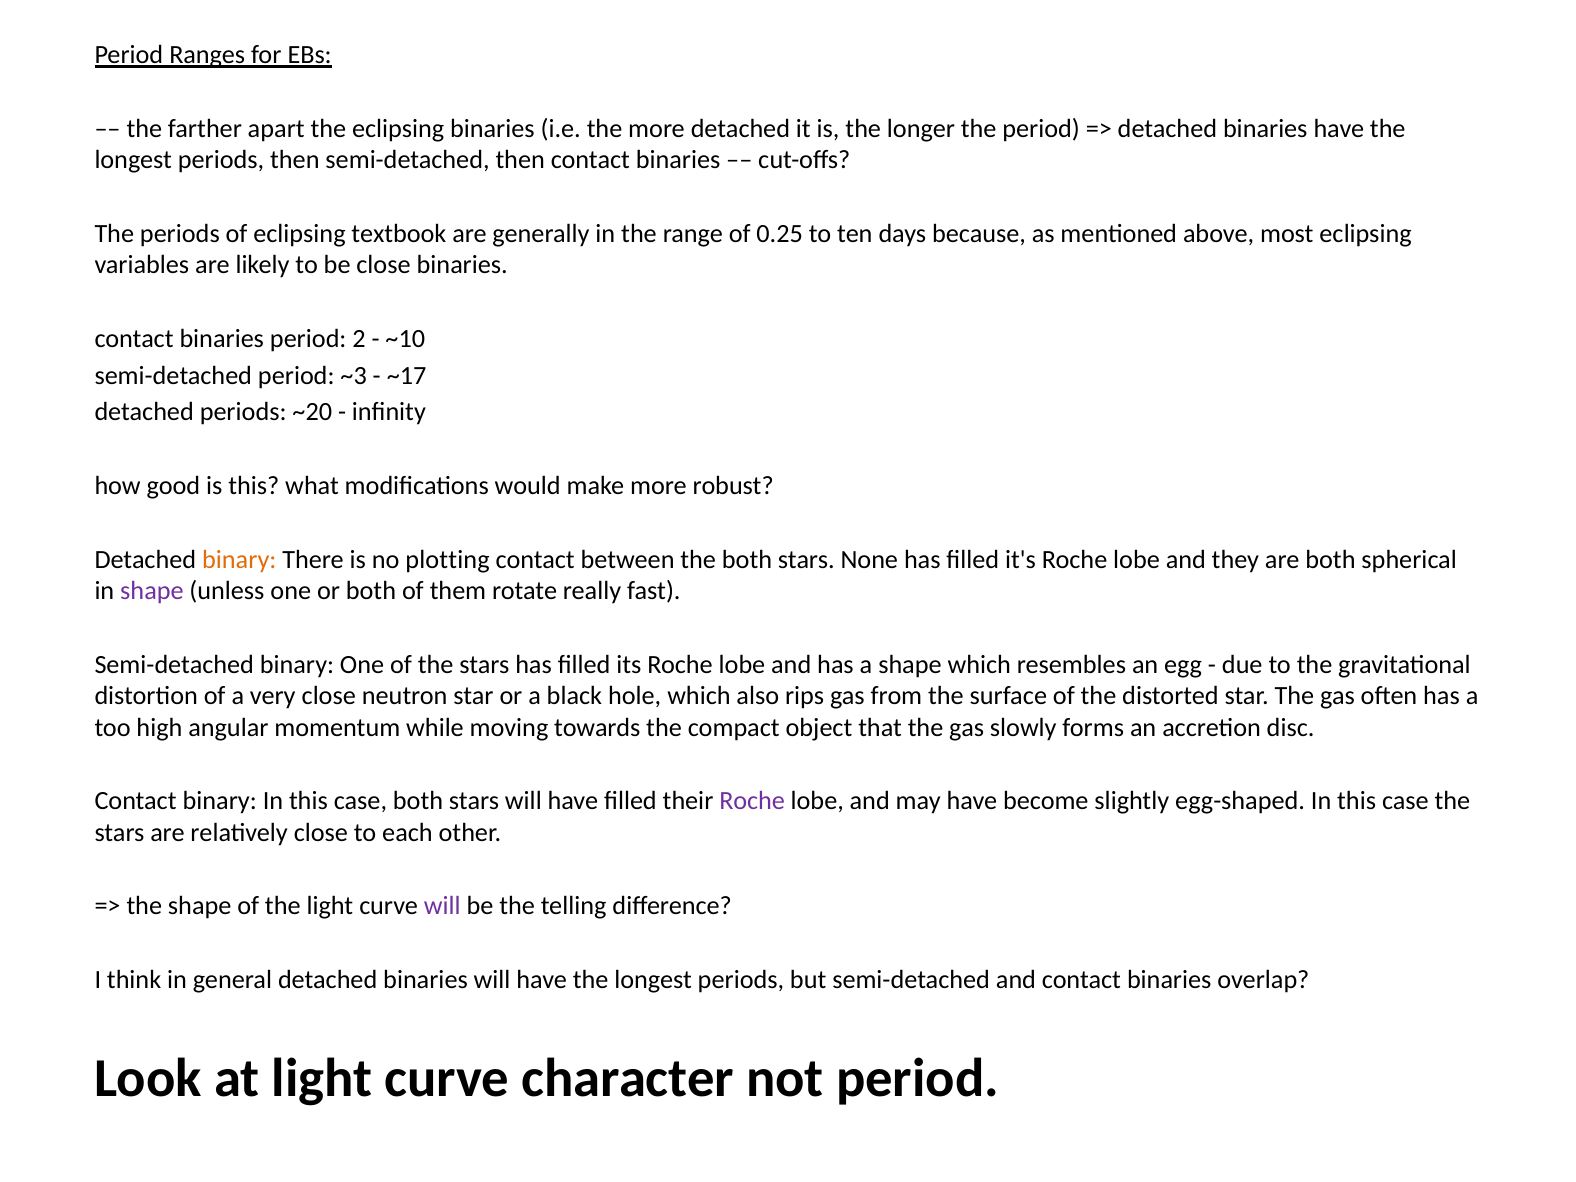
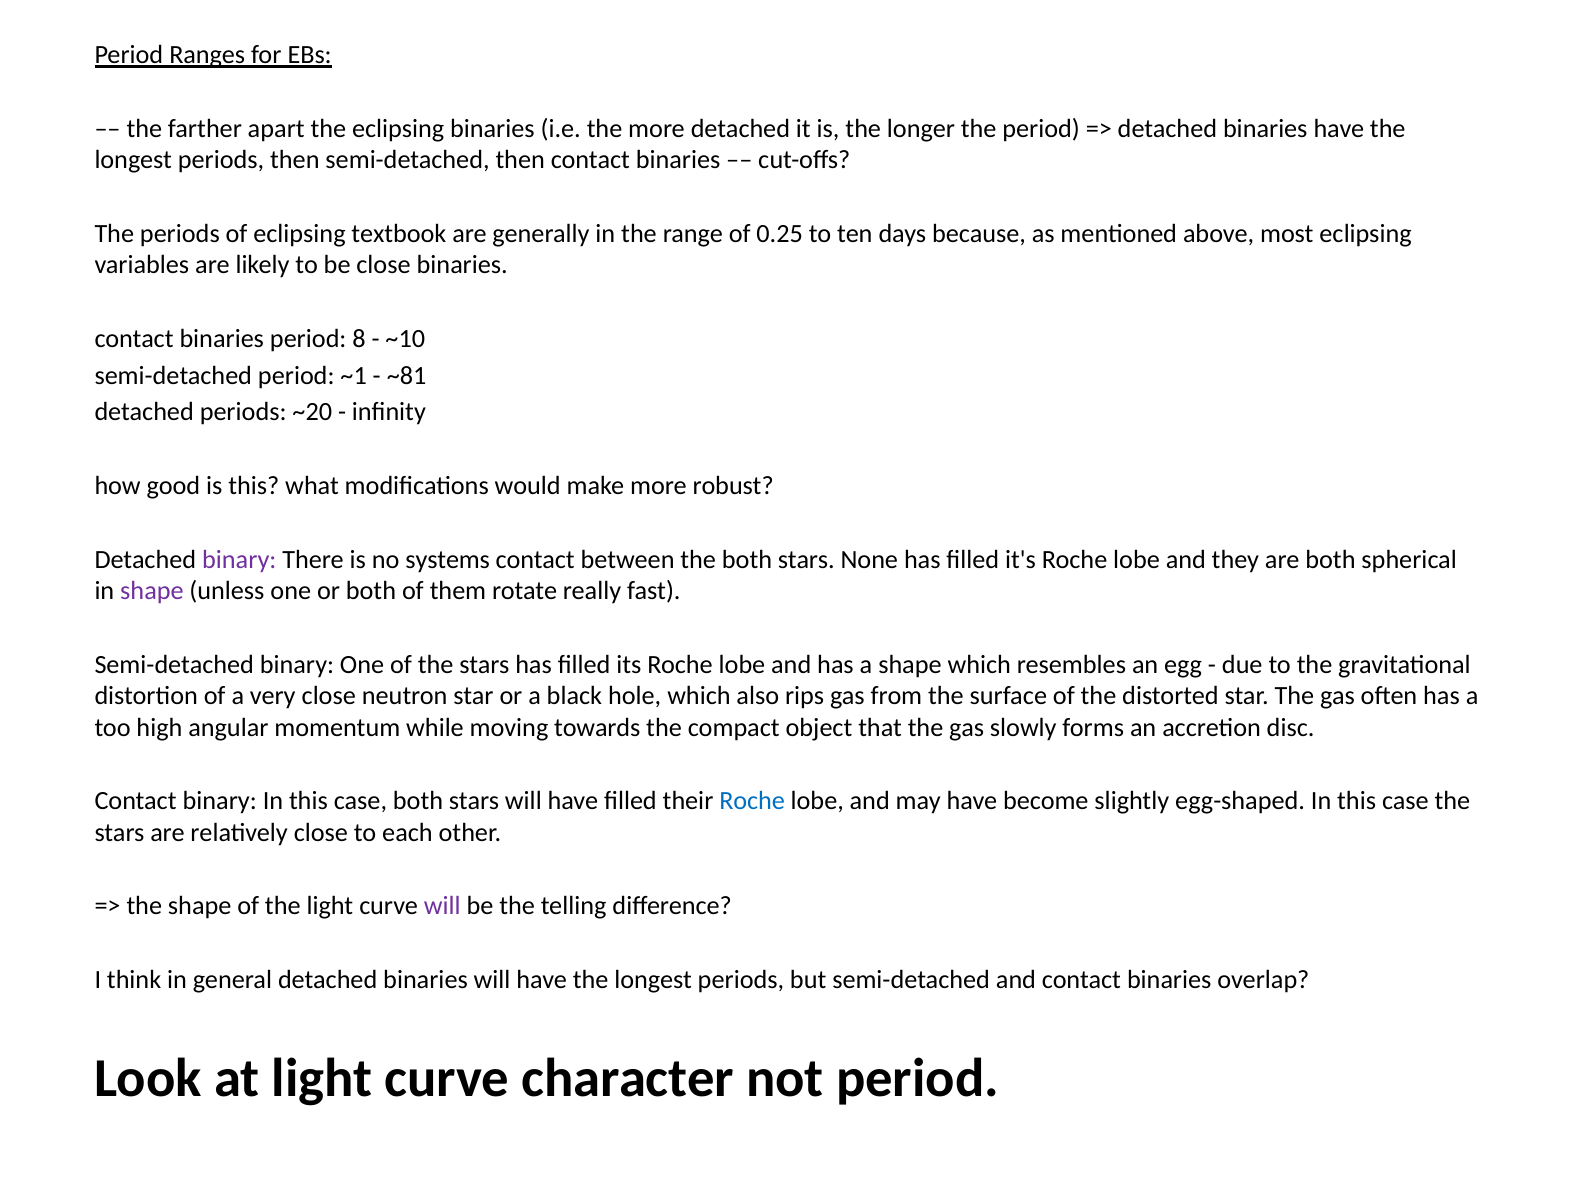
2: 2 -> 8 (359, 339)
~3: ~3 -> ~1 (354, 375)
~17: ~17 -> ~81 (407, 375)
binary colour: orange -> purple (239, 559)
plotting: plotting -> systems (448, 559)
Roche colour: purple -> blue (752, 801)
